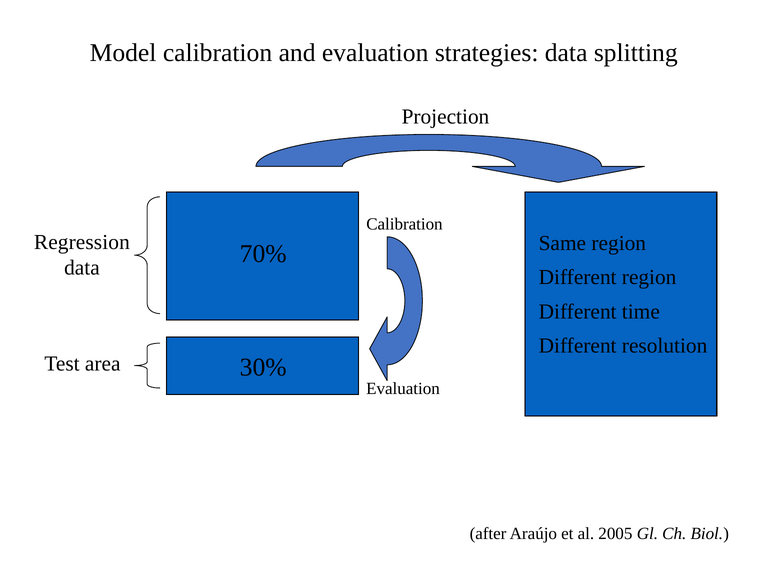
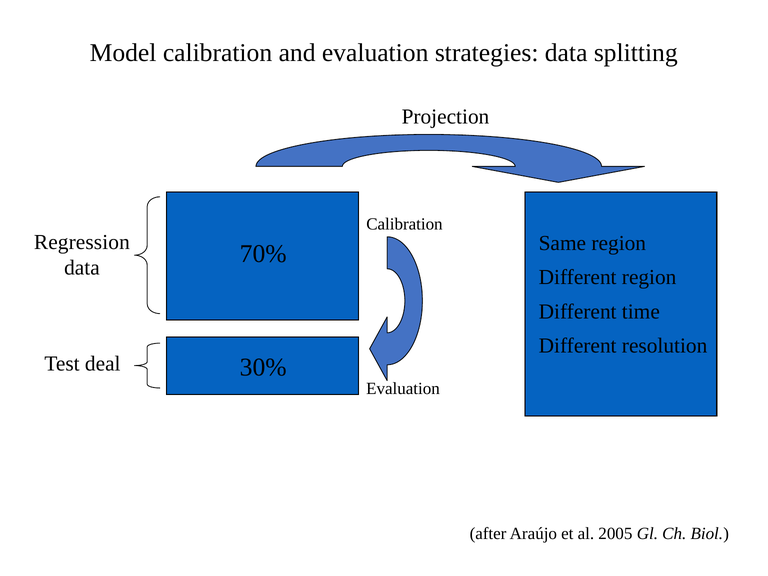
area: area -> deal (103, 364)
